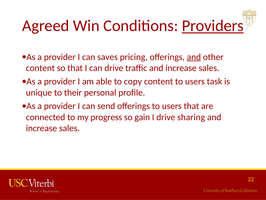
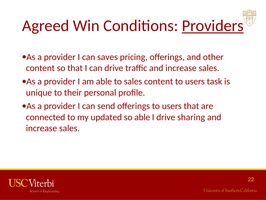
and underline: present -> none (194, 57)
to copy: copy -> sales (133, 81)
progress: progress -> updated (106, 117)
so gain: gain -> able (142, 117)
